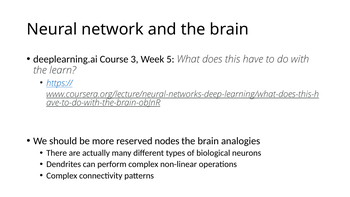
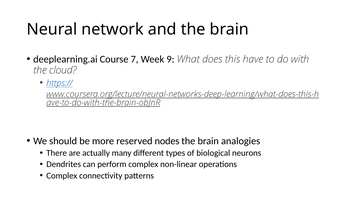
3: 3 -> 7 (135, 59)
5: 5 -> 9 (170, 59)
learn: learn -> cloud (63, 70)
